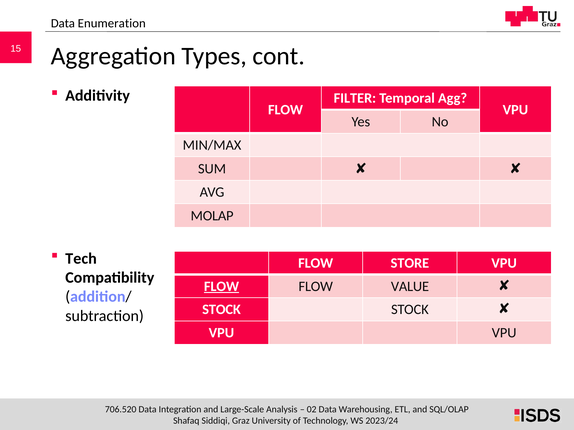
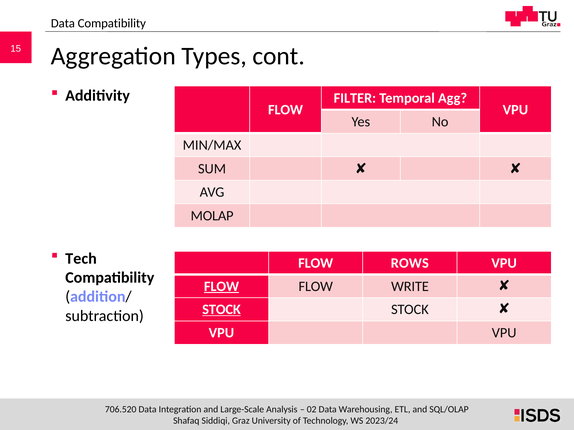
Data Enumeration: Enumeration -> Compatibility (112, 23)
STORE: STORE -> ROWS (410, 263)
VALUE: VALUE -> WRITE (410, 287)
STOCK underline: none -> present (222, 310)
